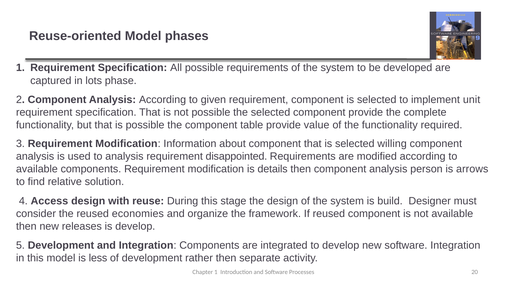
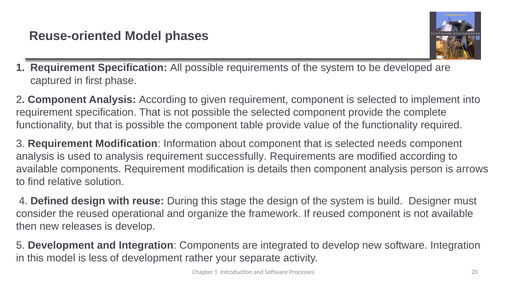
lots: lots -> first (94, 81)
unit: unit -> into (472, 100)
willing: willing -> needs (392, 144)
disappointed: disappointed -> successfully (236, 156)
Access: Access -> Defined (50, 201)
economies: economies -> operational (138, 214)
rather then: then -> your (226, 258)
